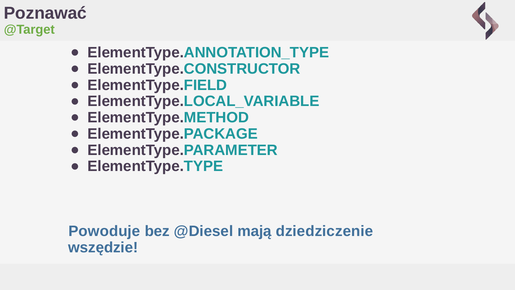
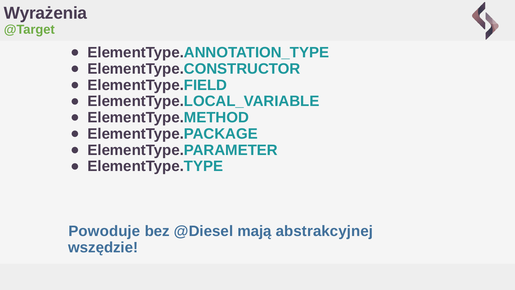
Poznawać: Poznawać -> Wyrażenia (45, 13)
dziedziczenie: dziedziczenie -> abstrakcyjnej (324, 231)
